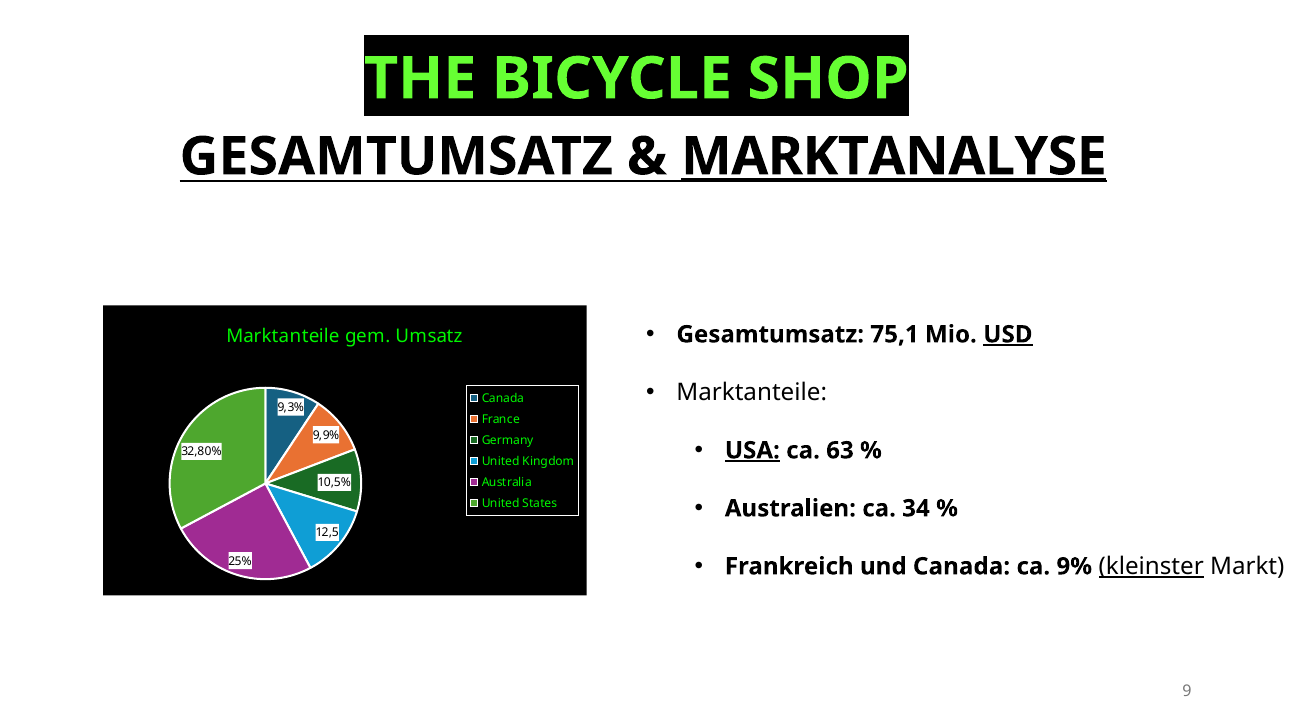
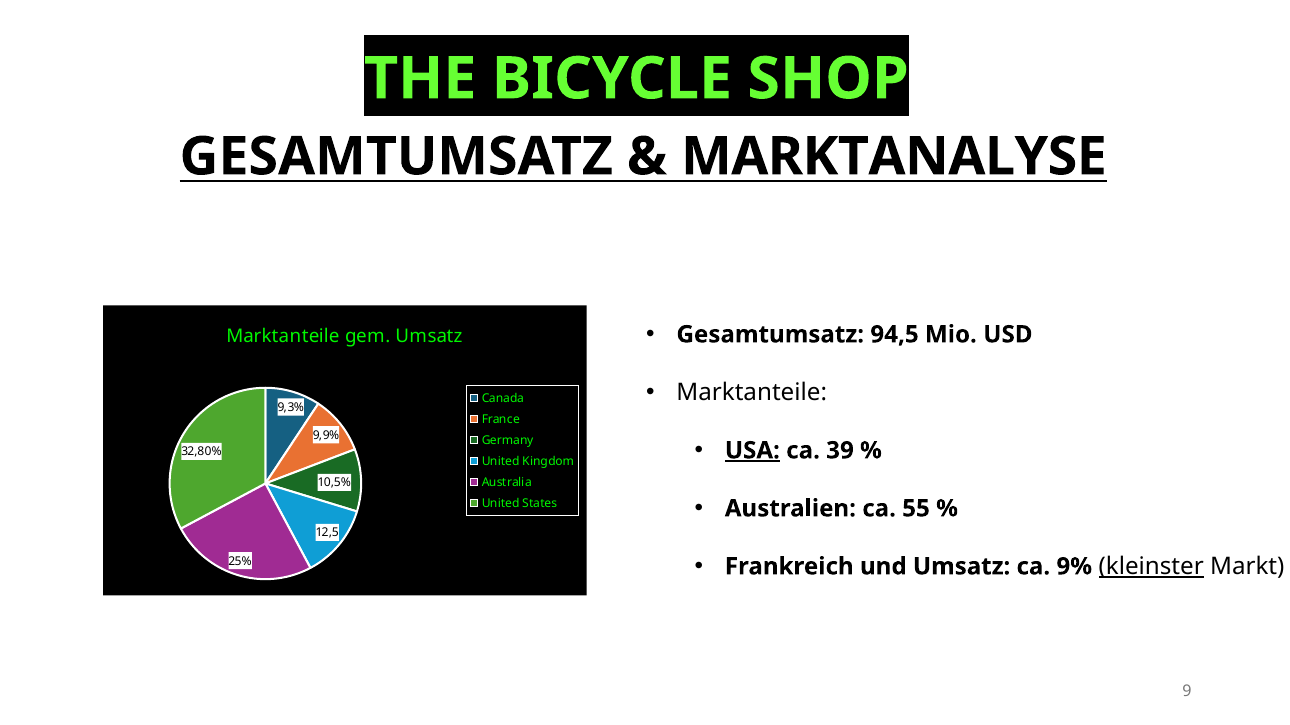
MARKTANALYSE underline: present -> none (894, 157)
75,1: 75,1 -> 94,5 (895, 335)
USD underline: present -> none (1008, 335)
63: 63 -> 39 (840, 451)
34: 34 -> 55 (916, 509)
und Canada: Canada -> Umsatz (962, 567)
